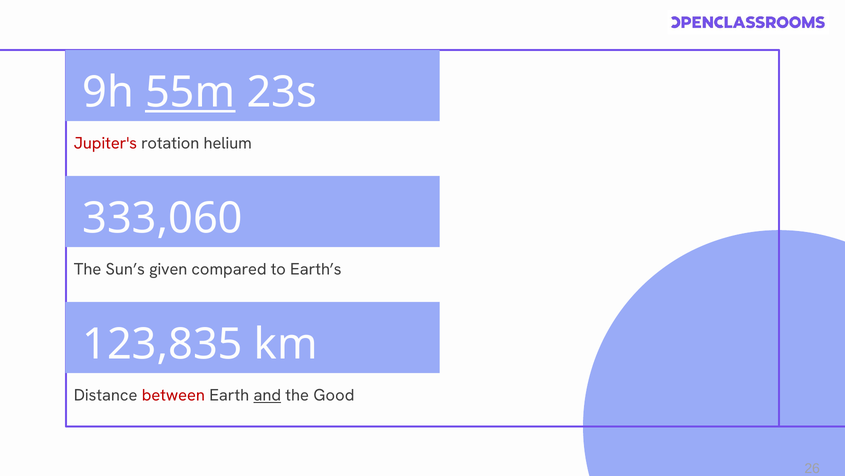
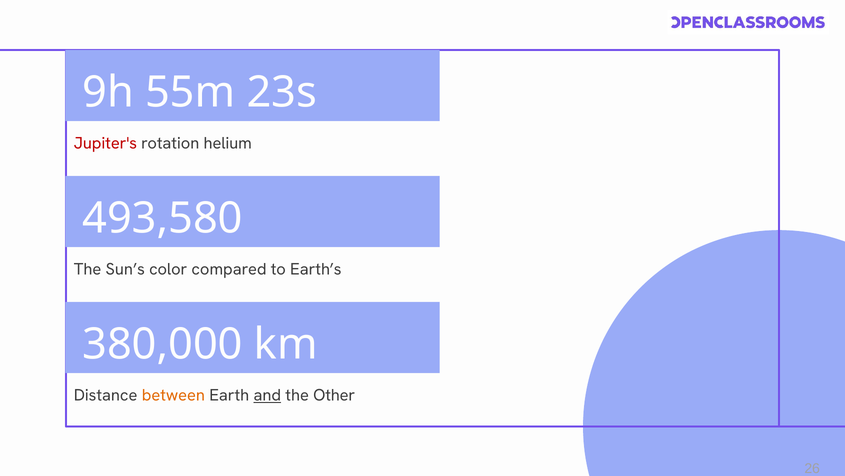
55m underline: present -> none (190, 92)
333,060: 333,060 -> 493,580 (163, 218)
given: given -> color (168, 269)
123,835: 123,835 -> 380,000 (163, 344)
between colour: red -> orange (173, 395)
Good: Good -> Other (334, 395)
